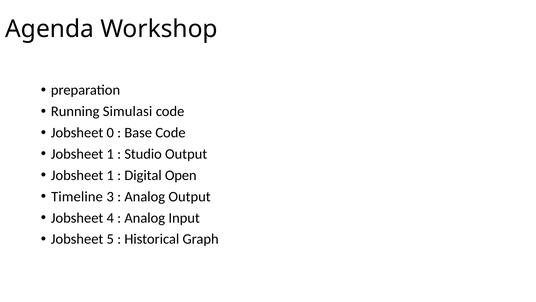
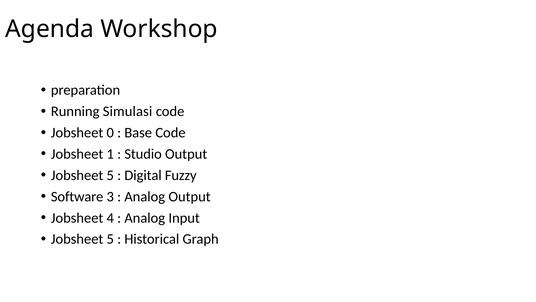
1: 1 -> 5 (110, 175)
Open: Open -> Fuzzy (181, 175)
Timeline: Timeline -> Software (77, 196)
